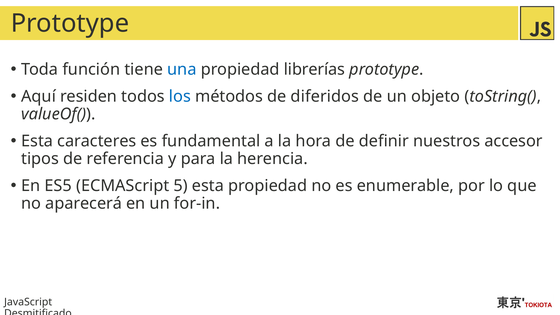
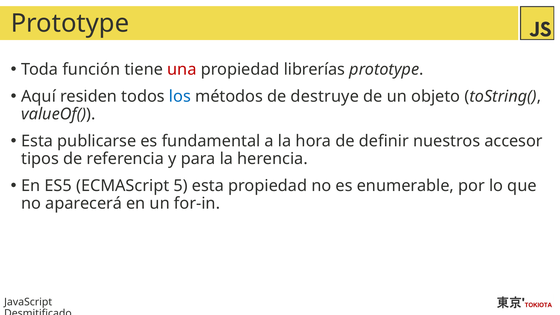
una colour: blue -> red (182, 69)
diferidos: diferidos -> destruye (325, 96)
caracteres: caracteres -> publicarse (97, 141)
